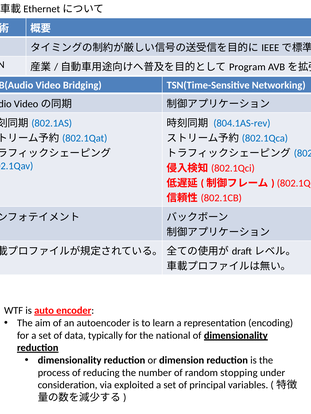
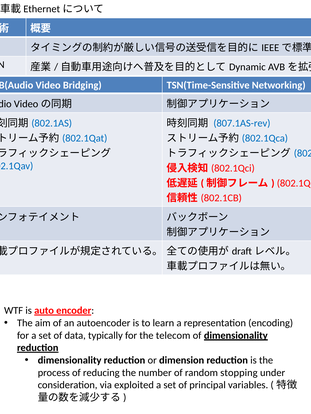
Program: Program -> Dynamic (247, 67)
804.1AS-rev: 804.1AS-rev -> 807.1AS-rev (242, 123)
national: national -> telecom (173, 336)
